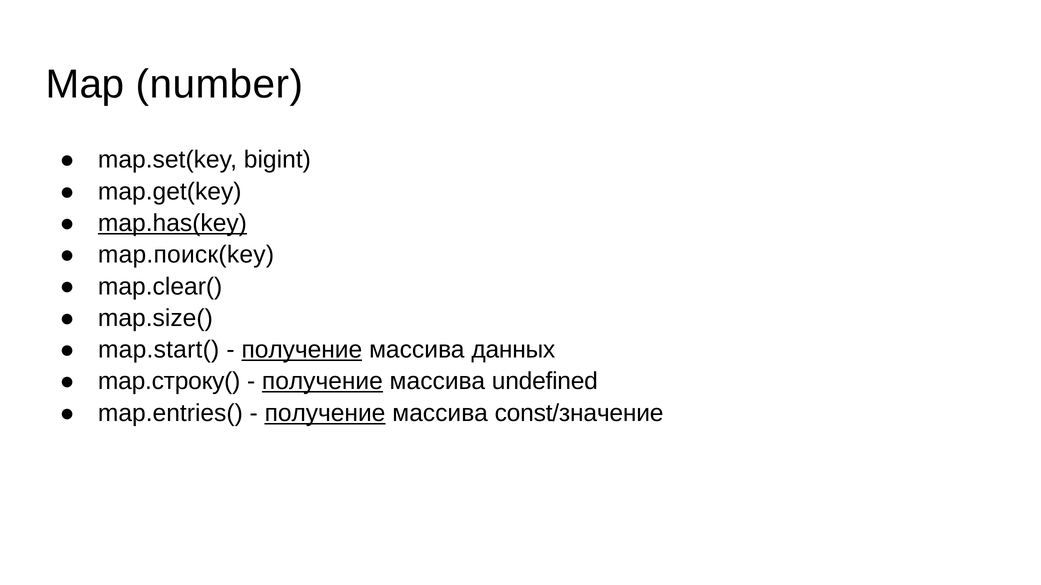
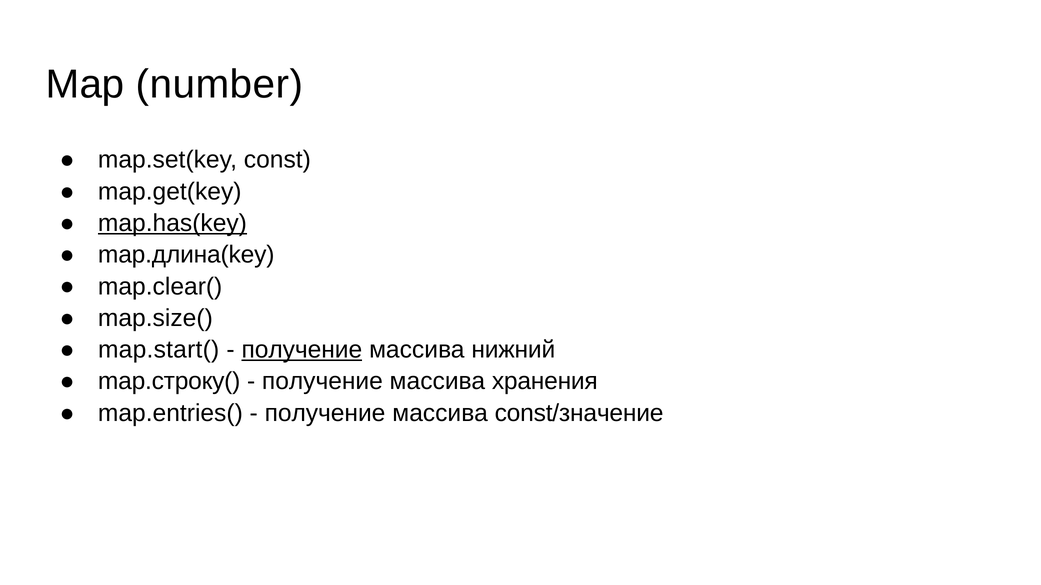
bigint: bigint -> const (277, 160)
map.поиск(key: map.поиск(key -> map.длина(key (186, 255)
данных: данных -> нижний (513, 350)
получение underline: present -> none (322, 382)
undefined: undefined -> хранения (545, 382)
получение underline: present -> none (325, 413)
